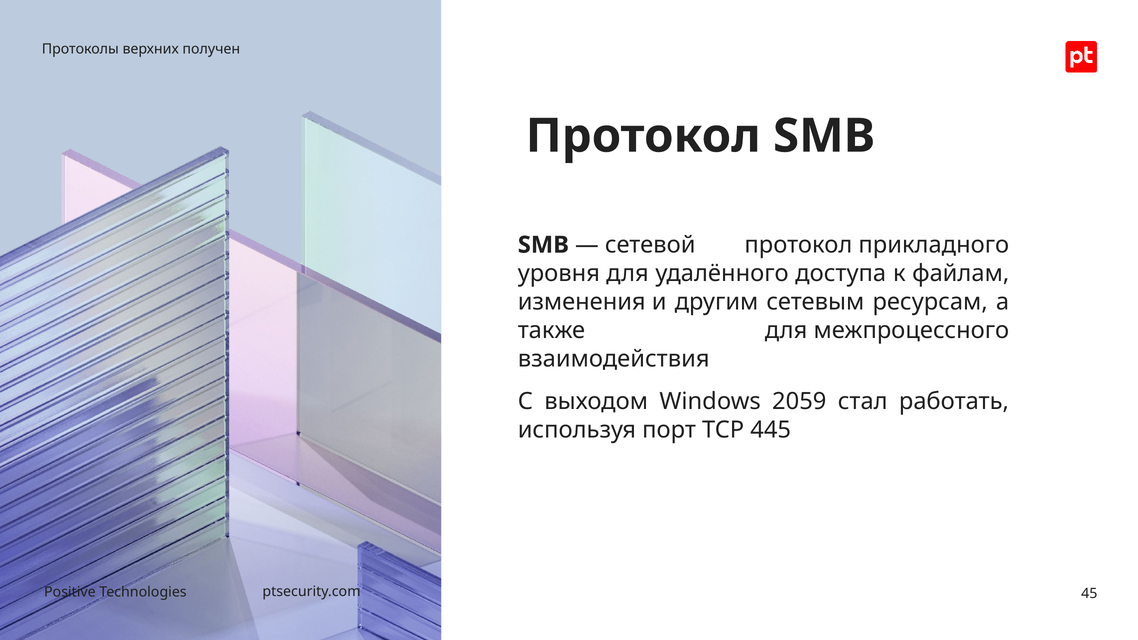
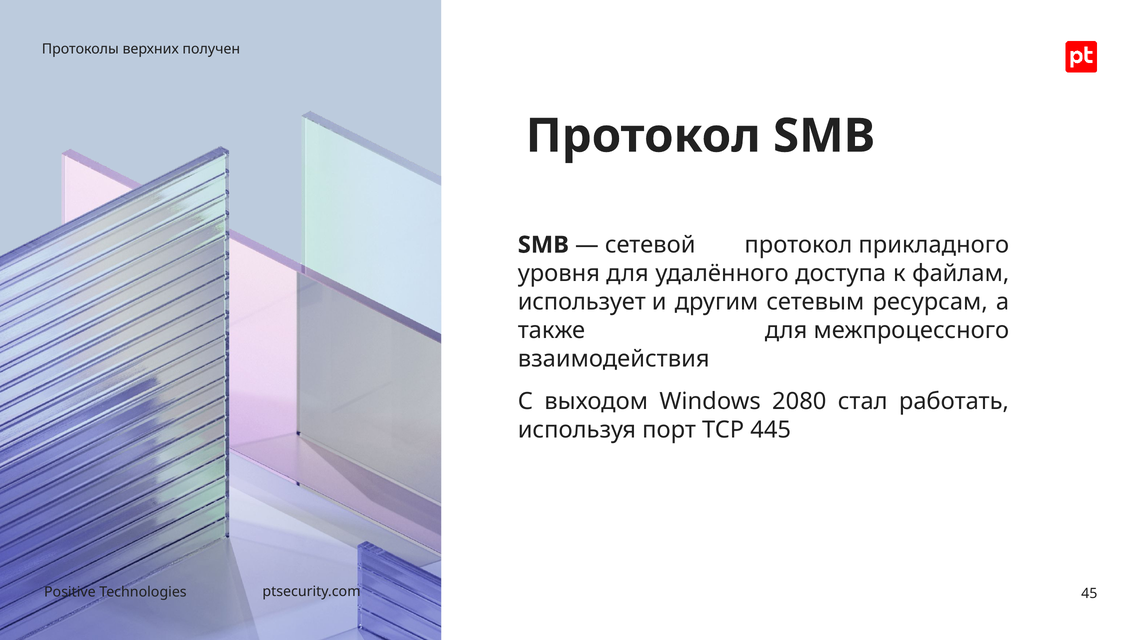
изменения: изменения -> использует (582, 302)
2059: 2059 -> 2080 (799, 402)
